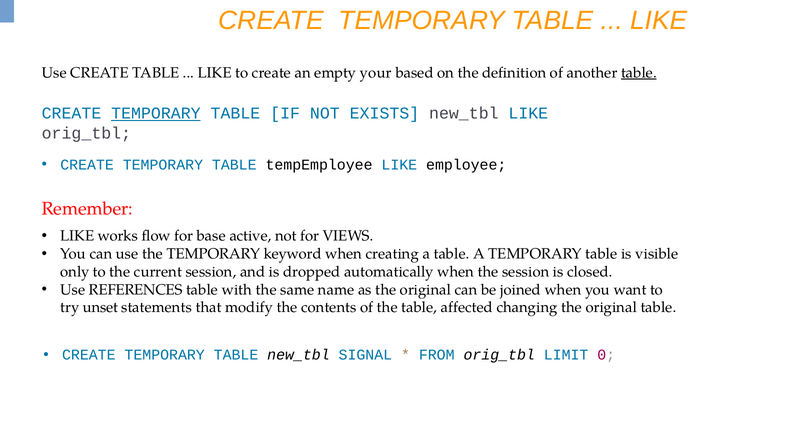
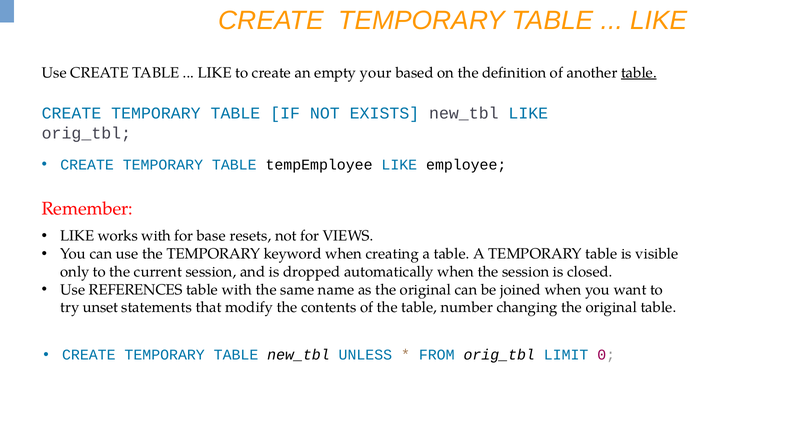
TEMPORARY underline: present -> none (156, 113)
works flow: flow -> with (156, 236)
active: active -> resets (250, 236)
affected: affected -> number (467, 307)
SIGNAL: SIGNAL -> UNLESS (365, 355)
